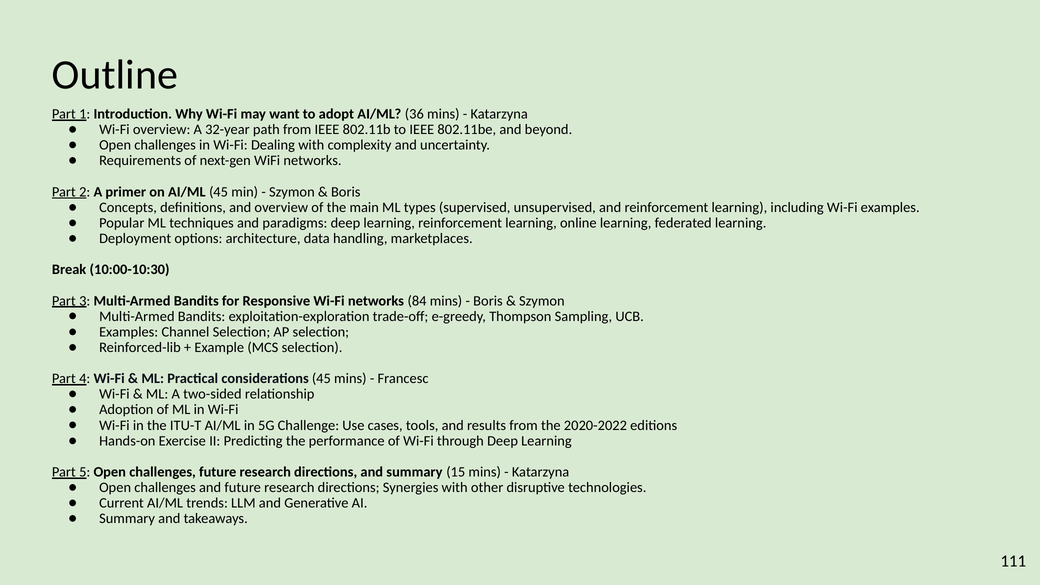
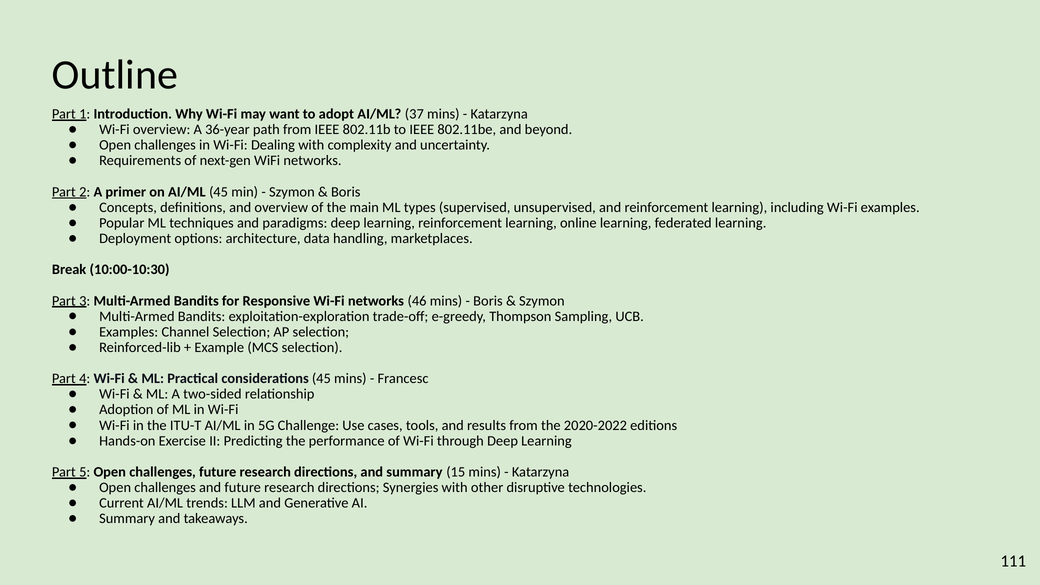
36: 36 -> 37 (414, 114)
32-year: 32-year -> 36-year (227, 130)
84: 84 -> 46 (417, 301)
